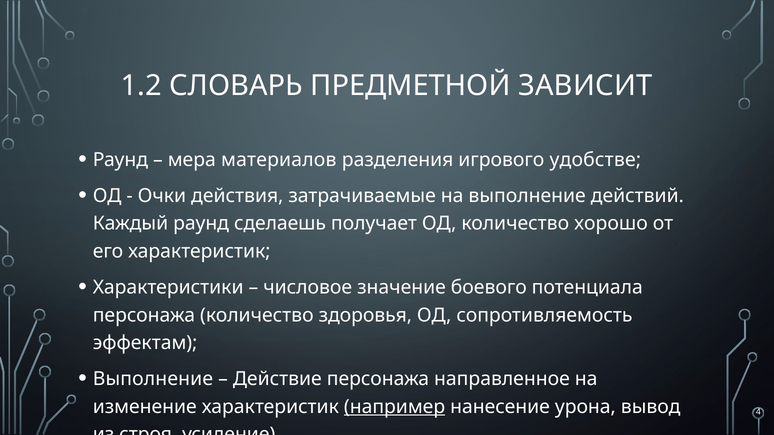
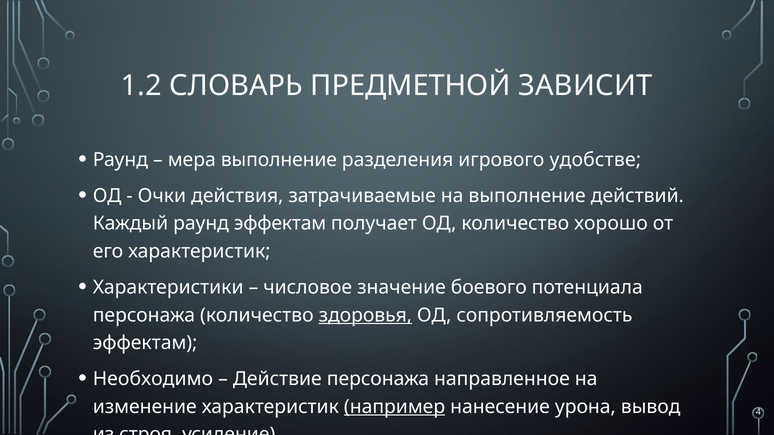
мера материалов: материалов -> выполнение (279, 160)
раунд сделаешь: сделаешь -> эффектам (280, 224)
здоровья underline: none -> present (365, 315)
Выполнение: Выполнение -> Необходимо (153, 379)
